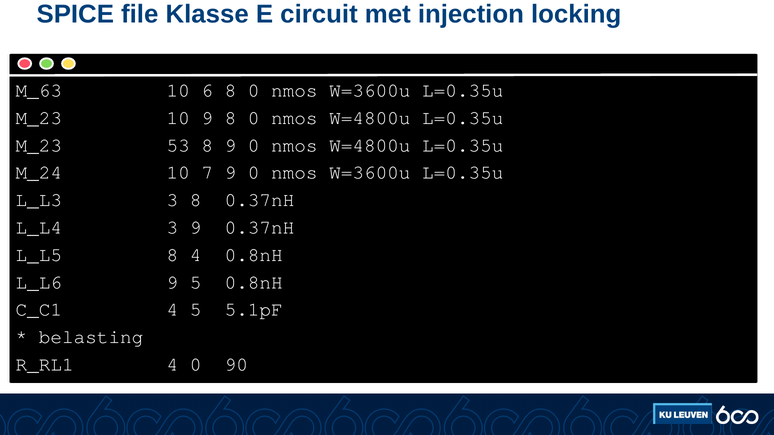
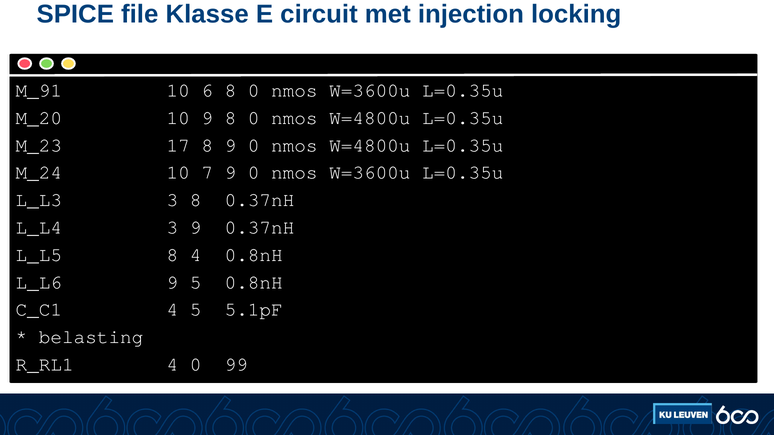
M_63: M_63 -> M_91 (39, 90)
M_23: M_23 -> M_20 (39, 118)
53: 53 -> 17 (178, 145)
90: 90 -> 99 (236, 365)
